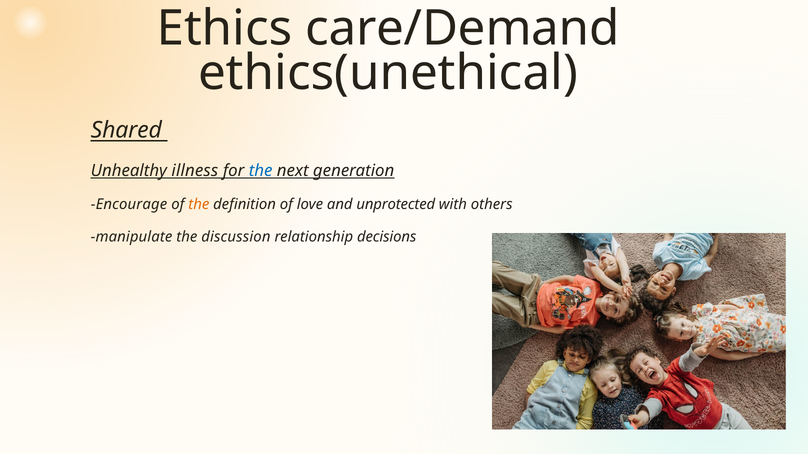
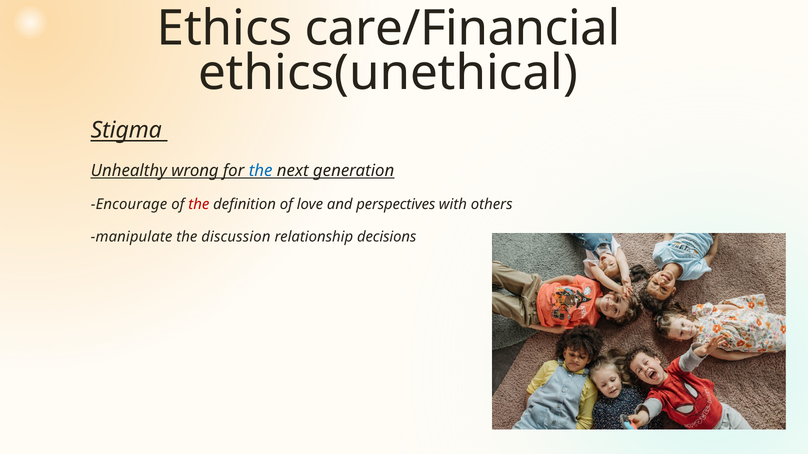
care/Demand: care/Demand -> care/Financial (463, 29)
Shared: Shared -> Stigma (126, 130)
illness: illness -> wrong (195, 171)
the colour: orange -> red (199, 204)
unprotected: unprotected -> perspectives (396, 204)
